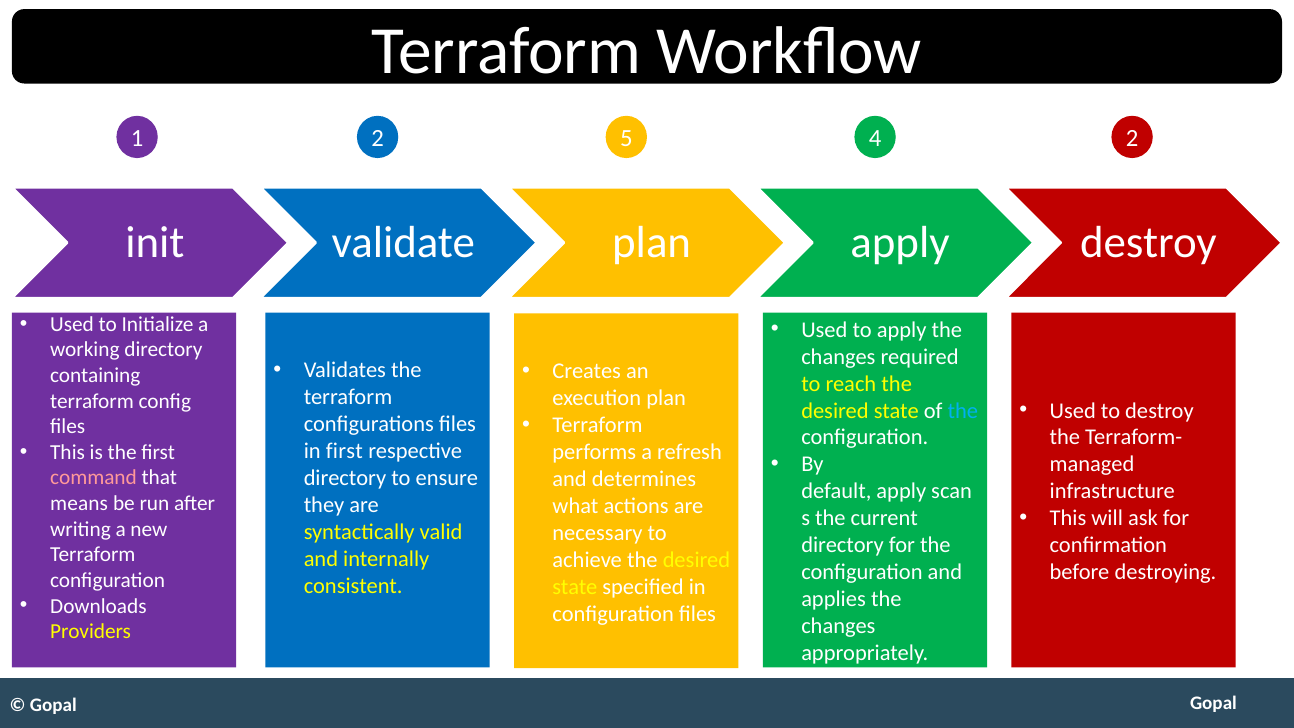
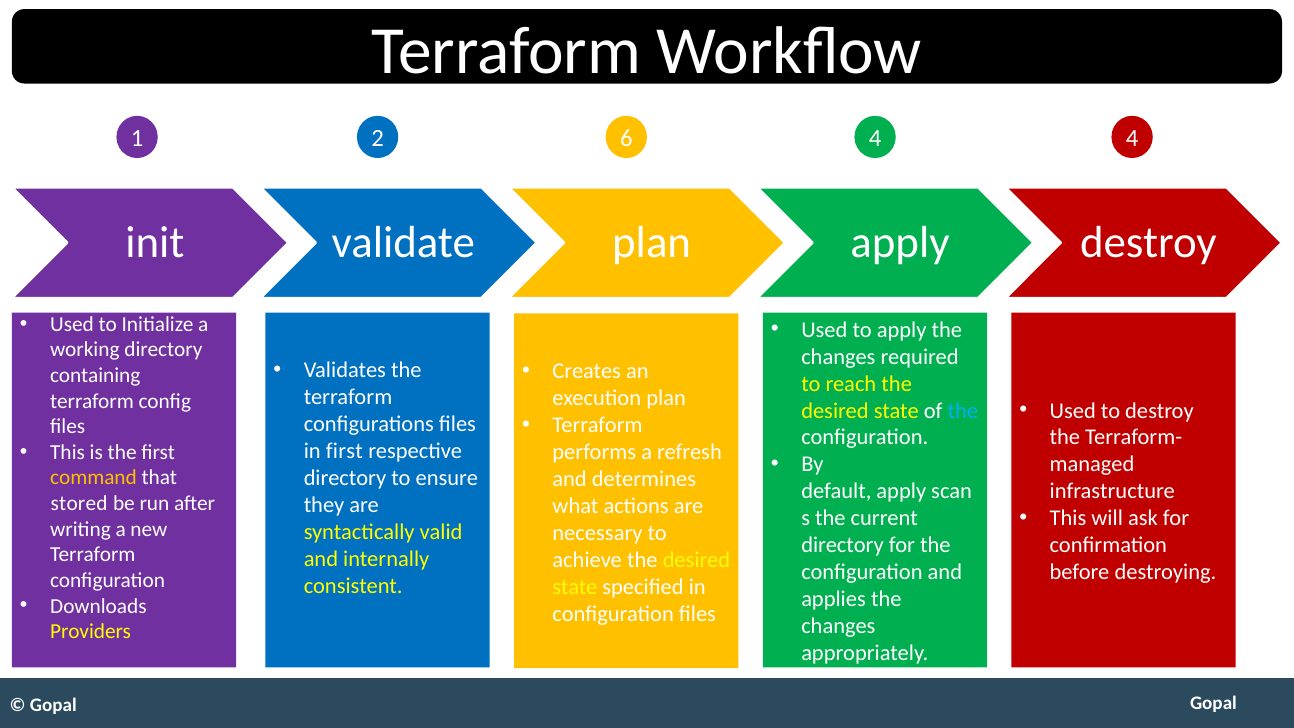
5: 5 -> 6 (626, 139)
4 2: 2 -> 4 (1132, 139)
command colour: pink -> yellow (94, 478)
means: means -> stored (79, 503)
